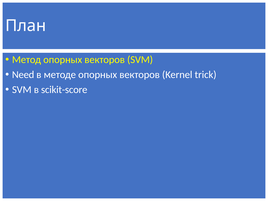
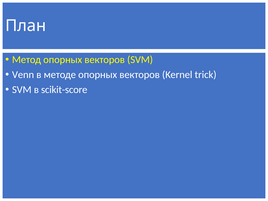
Need: Need -> Venn (23, 75)
